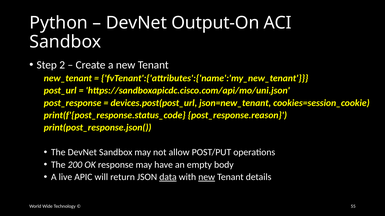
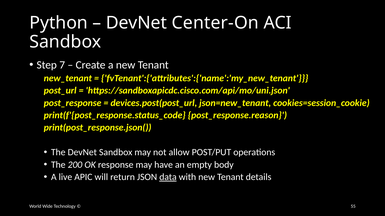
Output-On: Output-On -> Center-On (215, 23)
2: 2 -> 7 (62, 65)
new underline: present -> none (207, 177)
